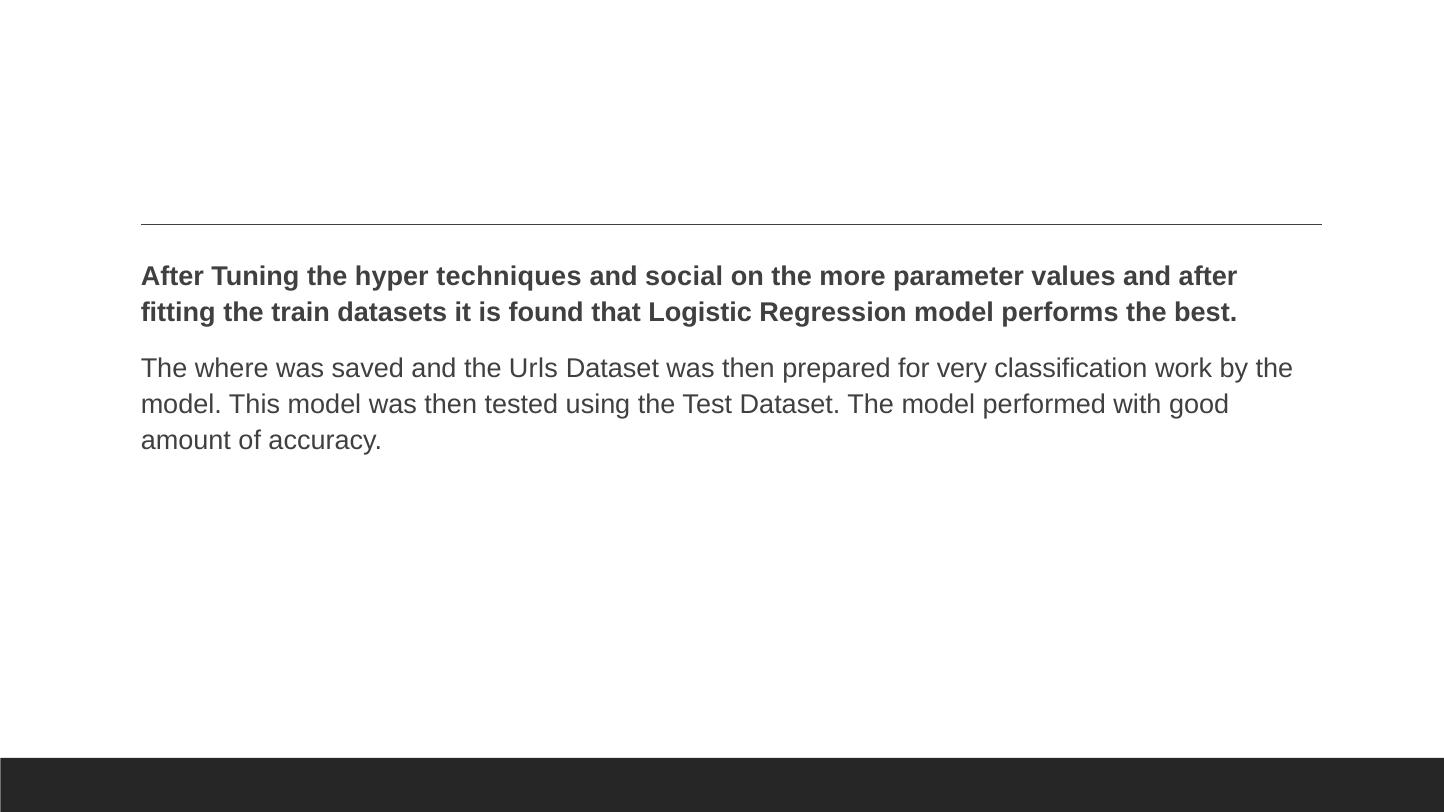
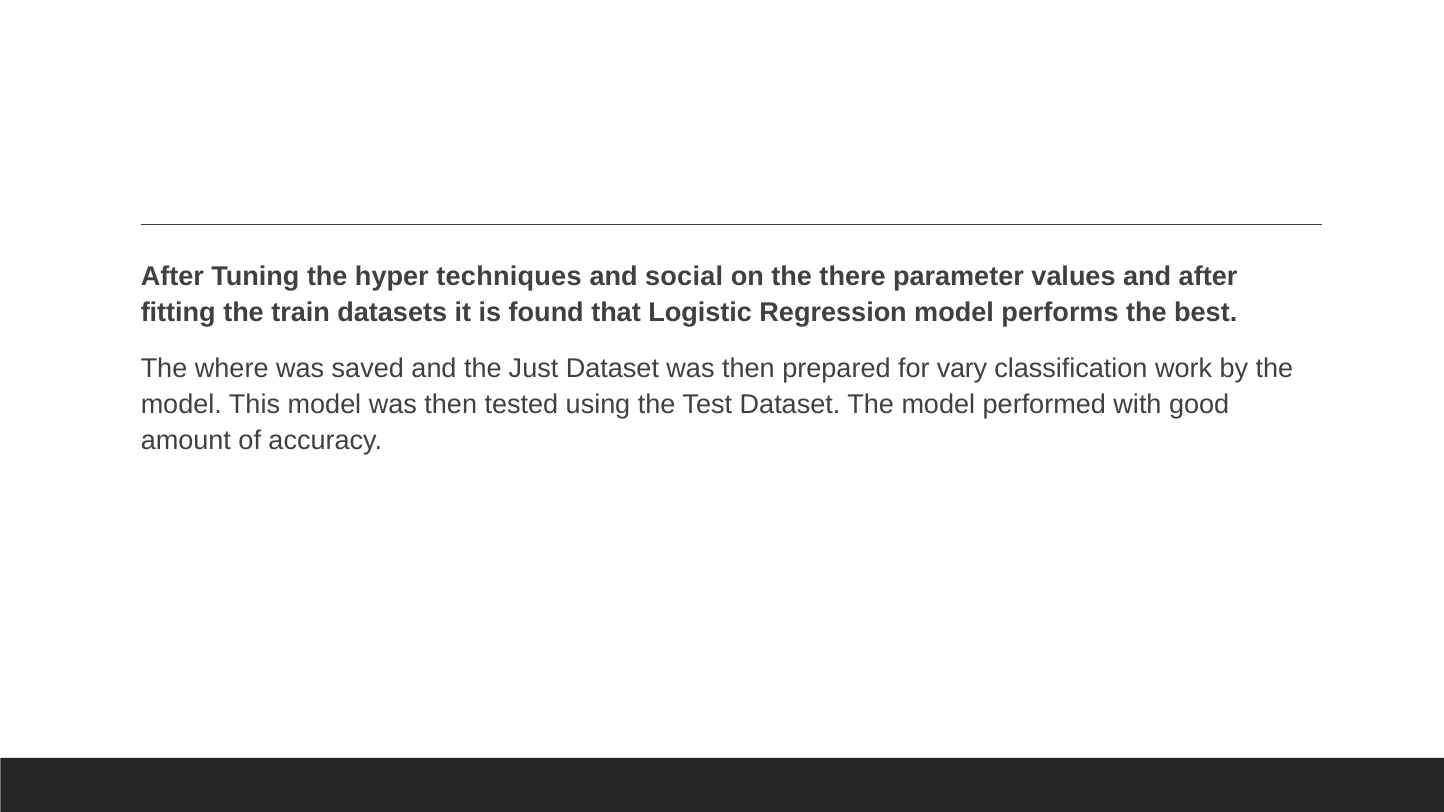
more: more -> there (853, 276)
Urls: Urls -> Just (534, 369)
very: very -> vary (962, 369)
